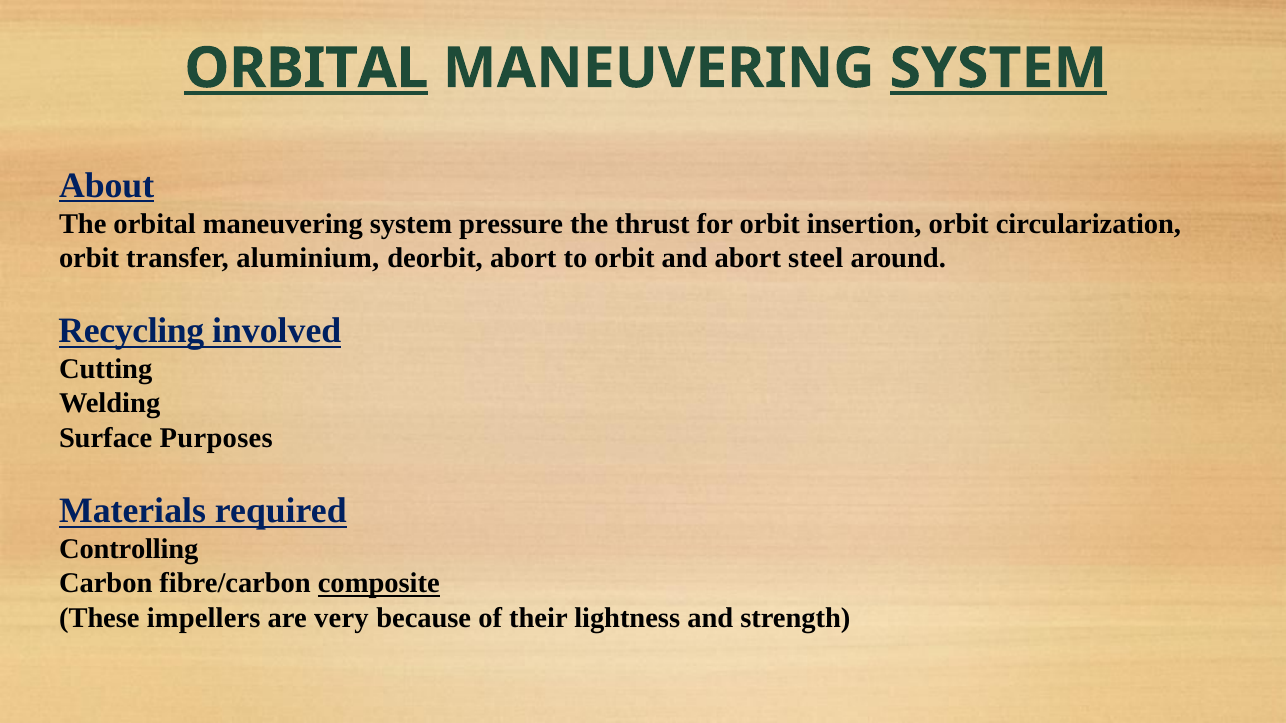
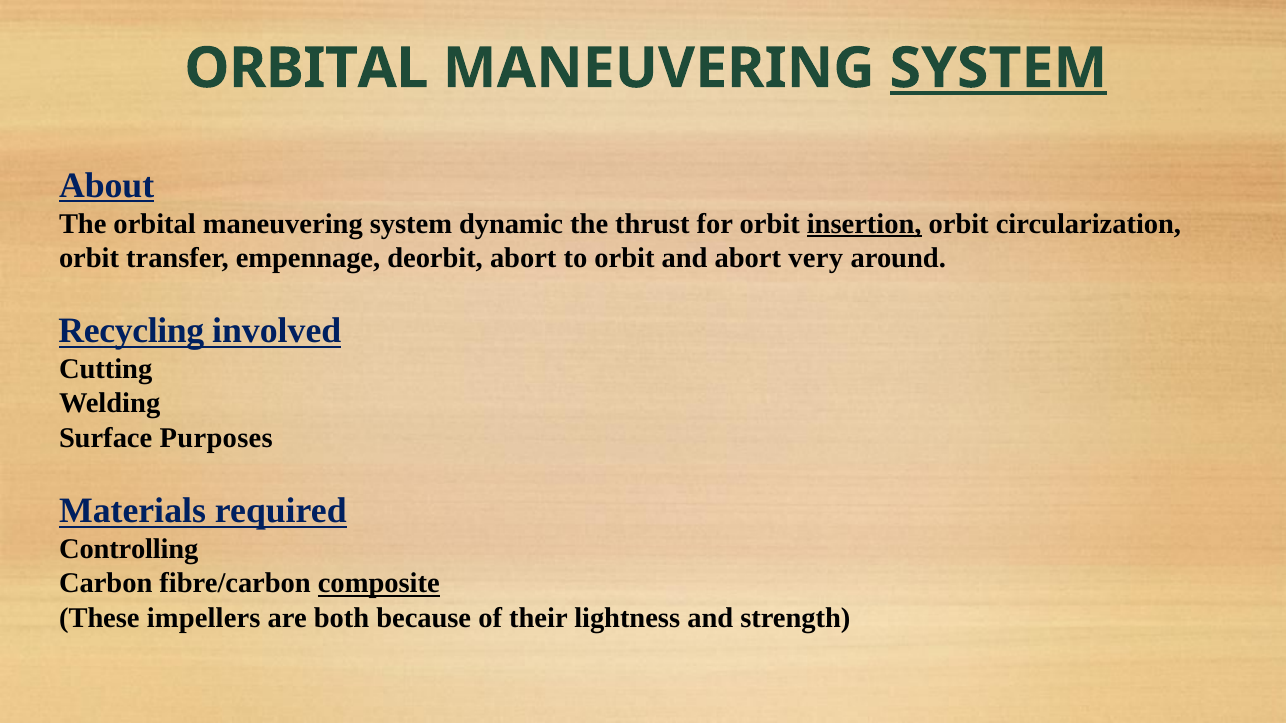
ORBITAL underline: present -> none (306, 68)
pressure: pressure -> dynamic (511, 224)
insertion underline: none -> present (864, 224)
aluminium: aluminium -> empennage (308, 258)
steel: steel -> very (816, 258)
very: very -> both (342, 618)
